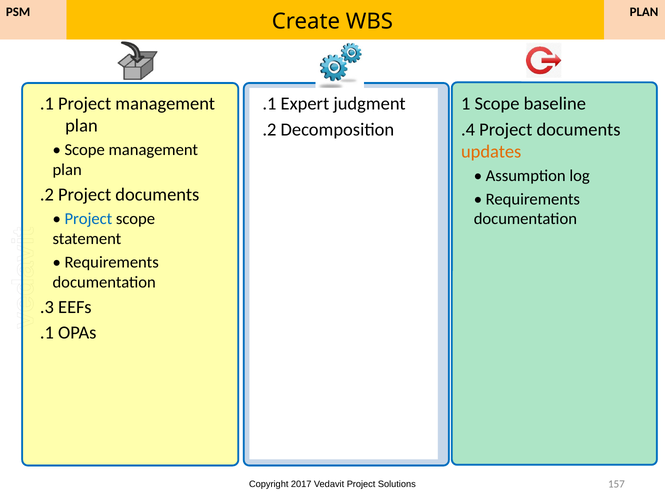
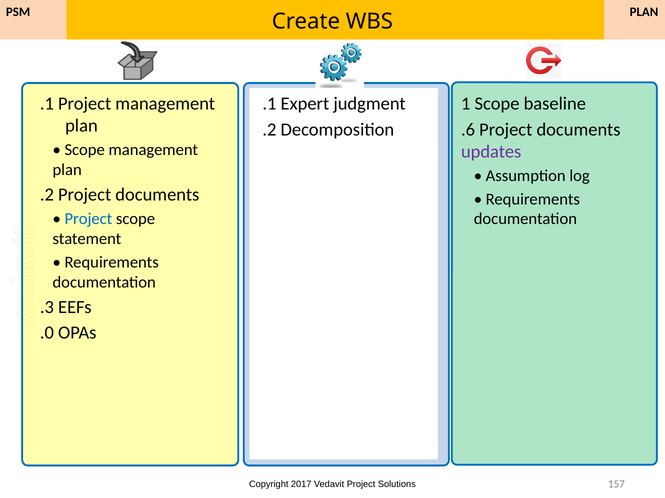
.4: .4 -> .6 (468, 130)
updates colour: orange -> purple (491, 152)
.1: .1 -> .0 (47, 333)
